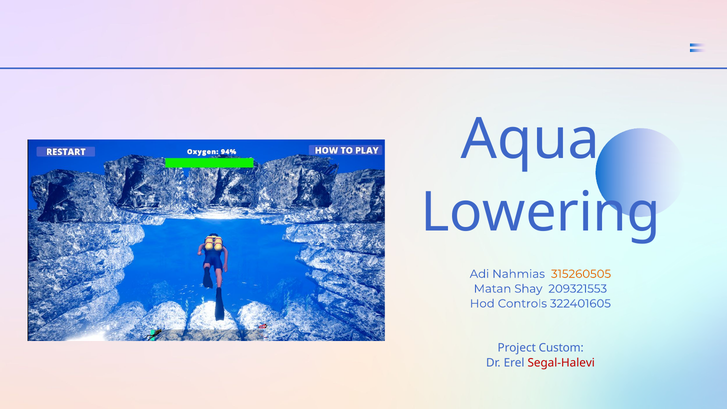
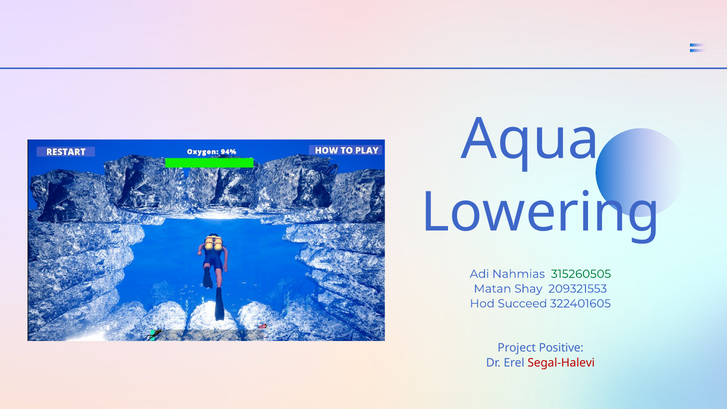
315260505 colour: orange -> green (581, 274)
Controls: Controls -> Succeed (522, 304)
Custom: Custom -> Positive (561, 348)
